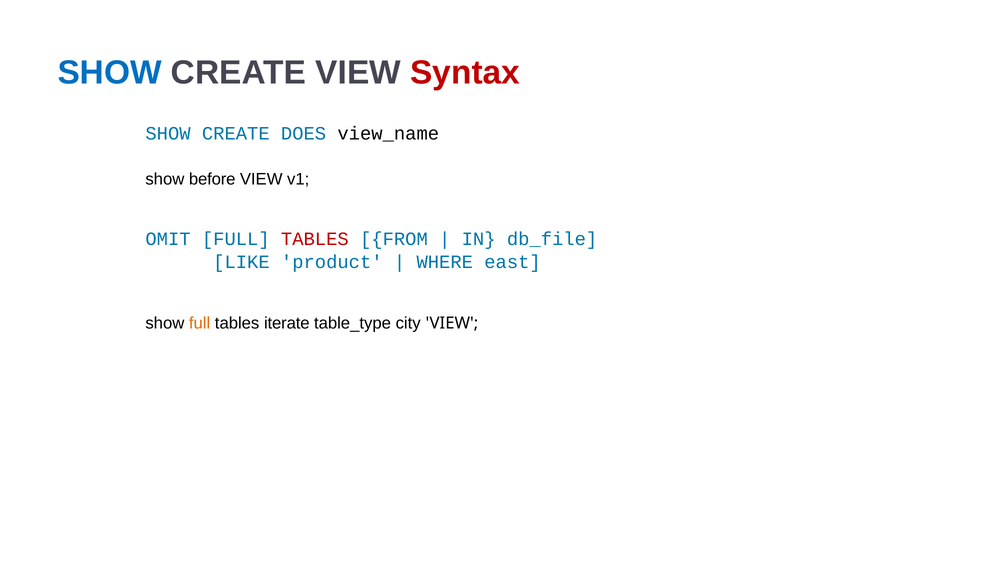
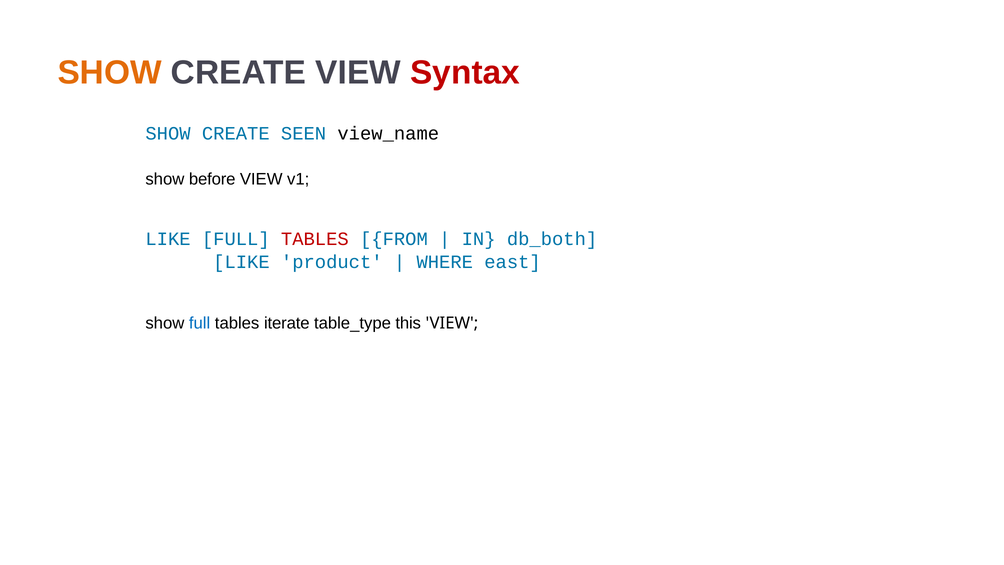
SHOW colour: blue -> orange (110, 73)
DOES: DOES -> SEEN (304, 134)
OMIT: OMIT -> LIKE (168, 239)
db_file: db_file -> db_both (552, 239)
full colour: orange -> blue (200, 323)
city: city -> this (408, 323)
